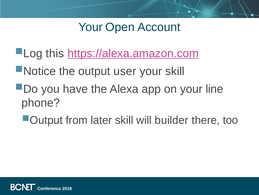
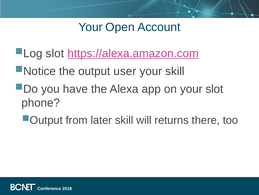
this: this -> slot (55, 53)
your line: line -> slot (214, 89)
builder: builder -> returns (172, 120)
